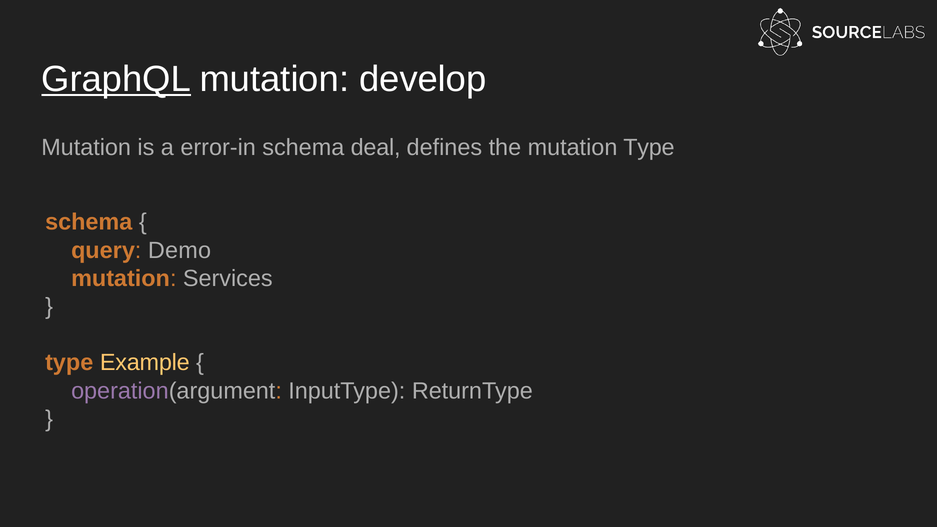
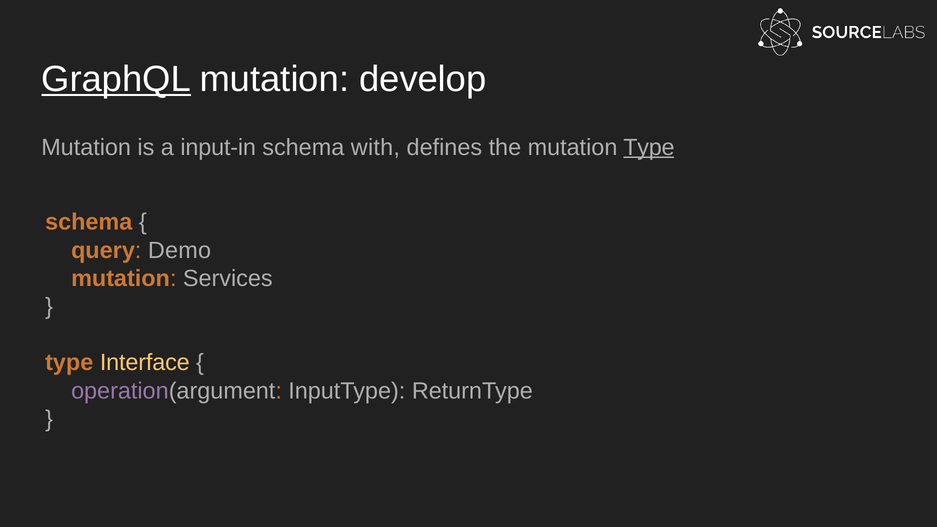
error-in: error-in -> input-in (218, 147)
deal: deal -> with (375, 147)
Type underline: none -> present (649, 147)
Example: Example -> Interface (145, 363)
